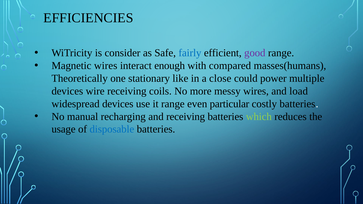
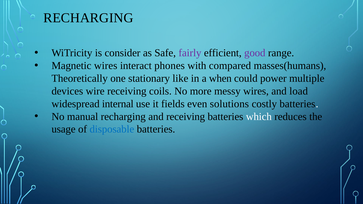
EFFICIENCIES: EFFICIENCIES -> RECHARGING (88, 18)
fairly colour: blue -> purple (190, 53)
enough: enough -> phones (170, 66)
close: close -> when (220, 78)
widespread devices: devices -> internal (118, 104)
it range: range -> fields (173, 104)
particular: particular -> solutions (229, 104)
which colour: light green -> white (259, 117)
